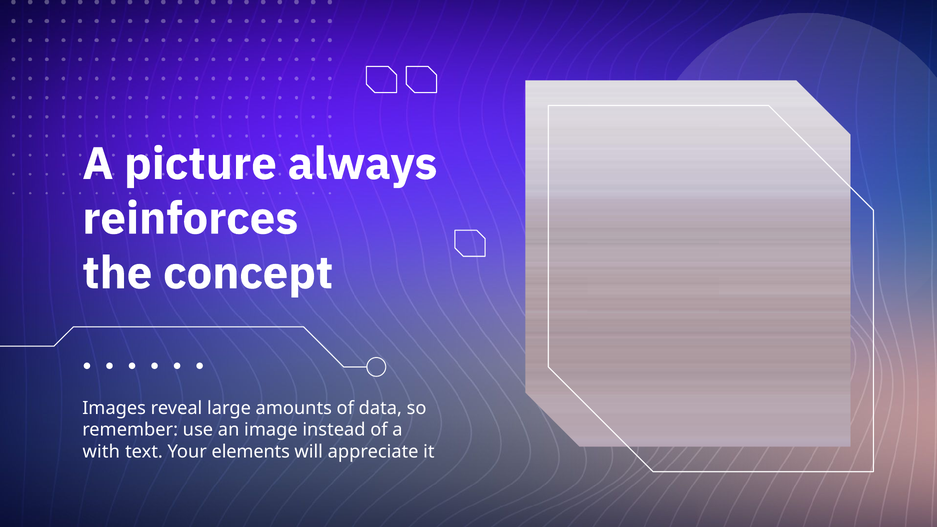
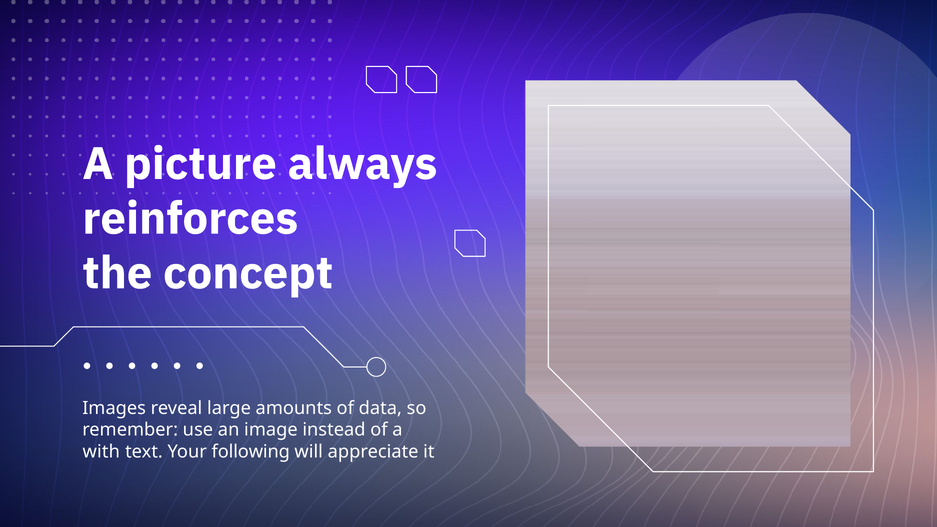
elements: elements -> following (251, 452)
